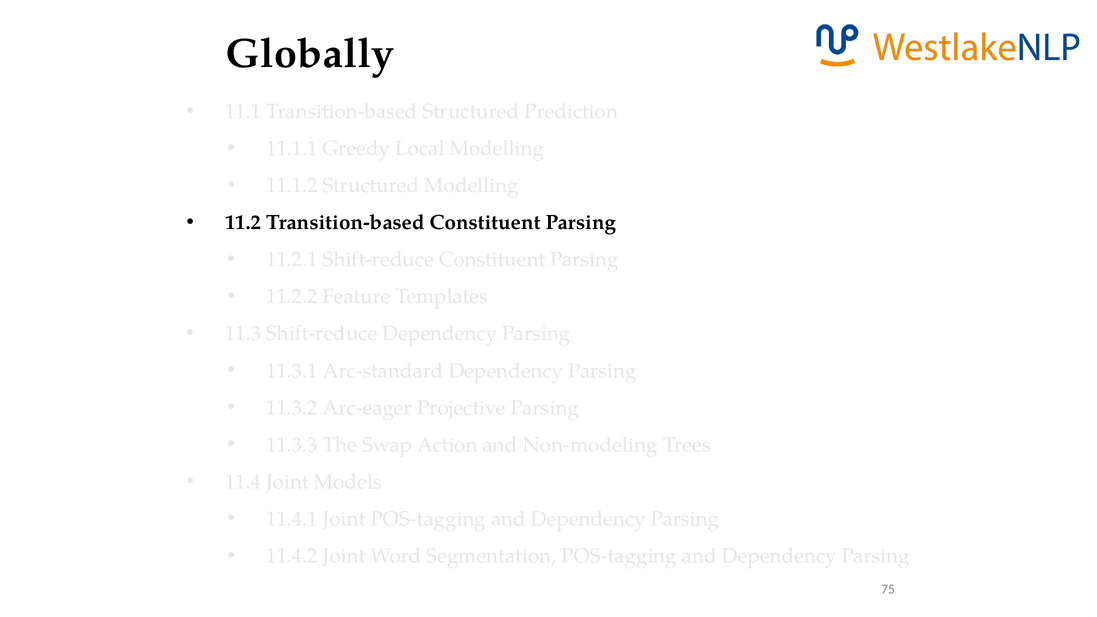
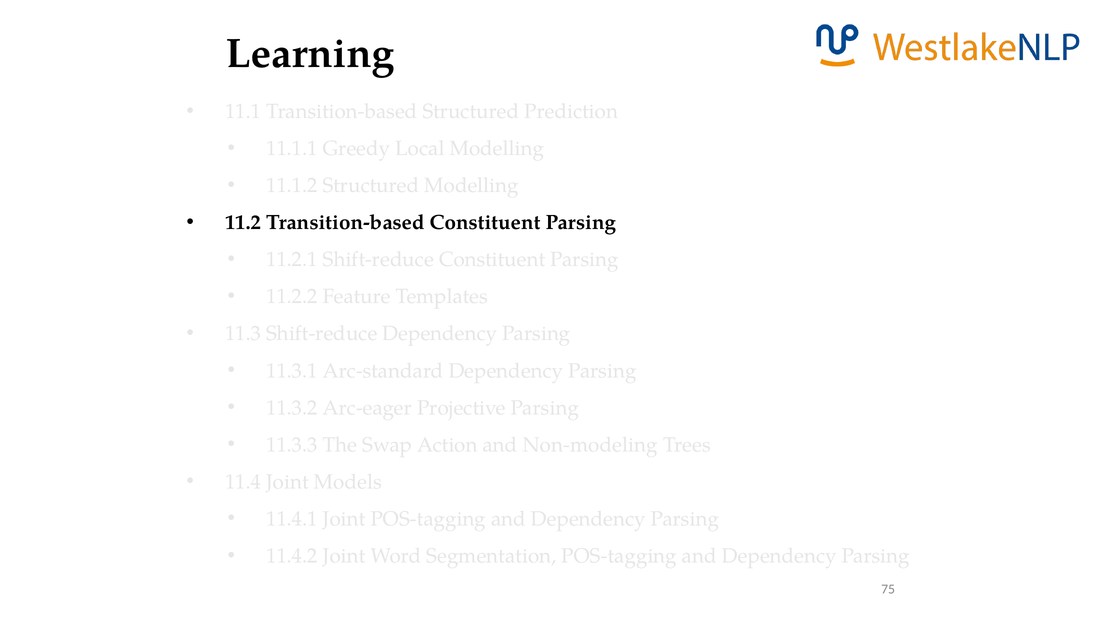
Globally: Globally -> Learning (310, 54)
